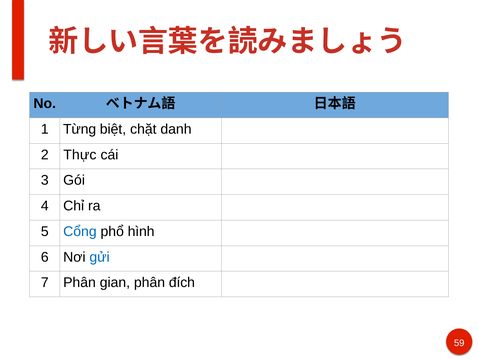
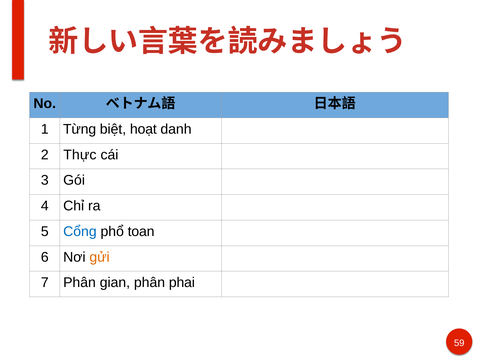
chặt: chặt -> hoạt (143, 129)
hình: hình -> toan (141, 231)
gửi colour: blue -> orange (100, 257)
đích: đích -> phai (182, 282)
